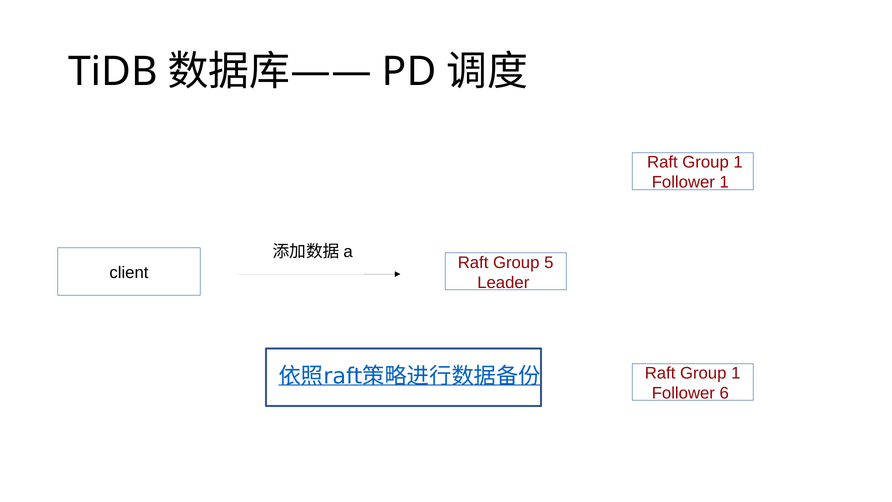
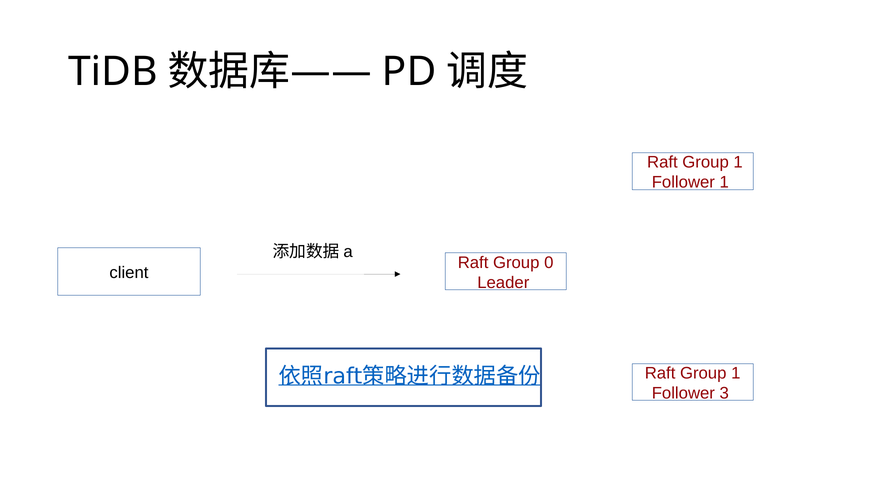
5: 5 -> 0 (549, 262)
6: 6 -> 3 (724, 393)
